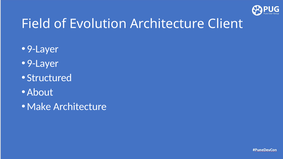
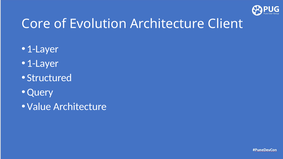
Field: Field -> Core (36, 24)
9-Layer: 9-Layer -> 1-Layer (43, 49)
9-Layer: 9-Layer -> 1-Layer (43, 64)
About: About -> Query (40, 92)
Make: Make -> Value (39, 107)
